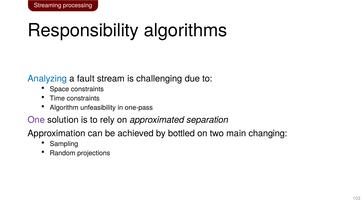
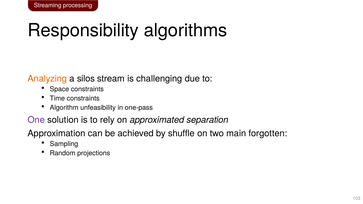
Analyzing colour: blue -> orange (47, 79)
fault: fault -> silos (86, 79)
bottled: bottled -> shuffle (181, 134)
changing: changing -> forgotten (268, 134)
